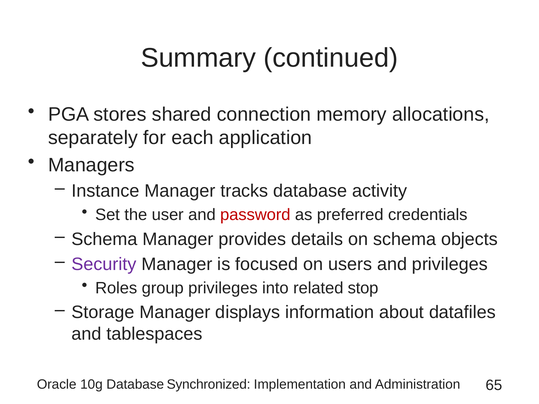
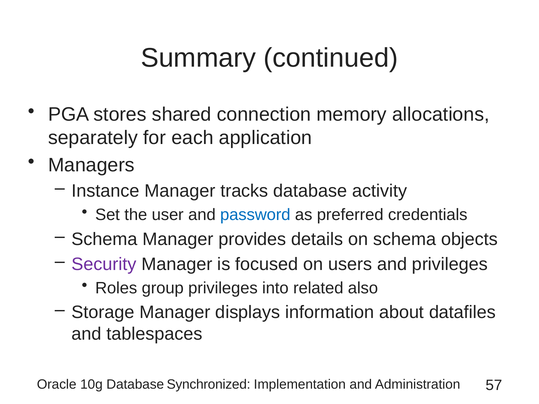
password colour: red -> blue (255, 215)
stop: stop -> also (363, 288)
65: 65 -> 57 (494, 386)
